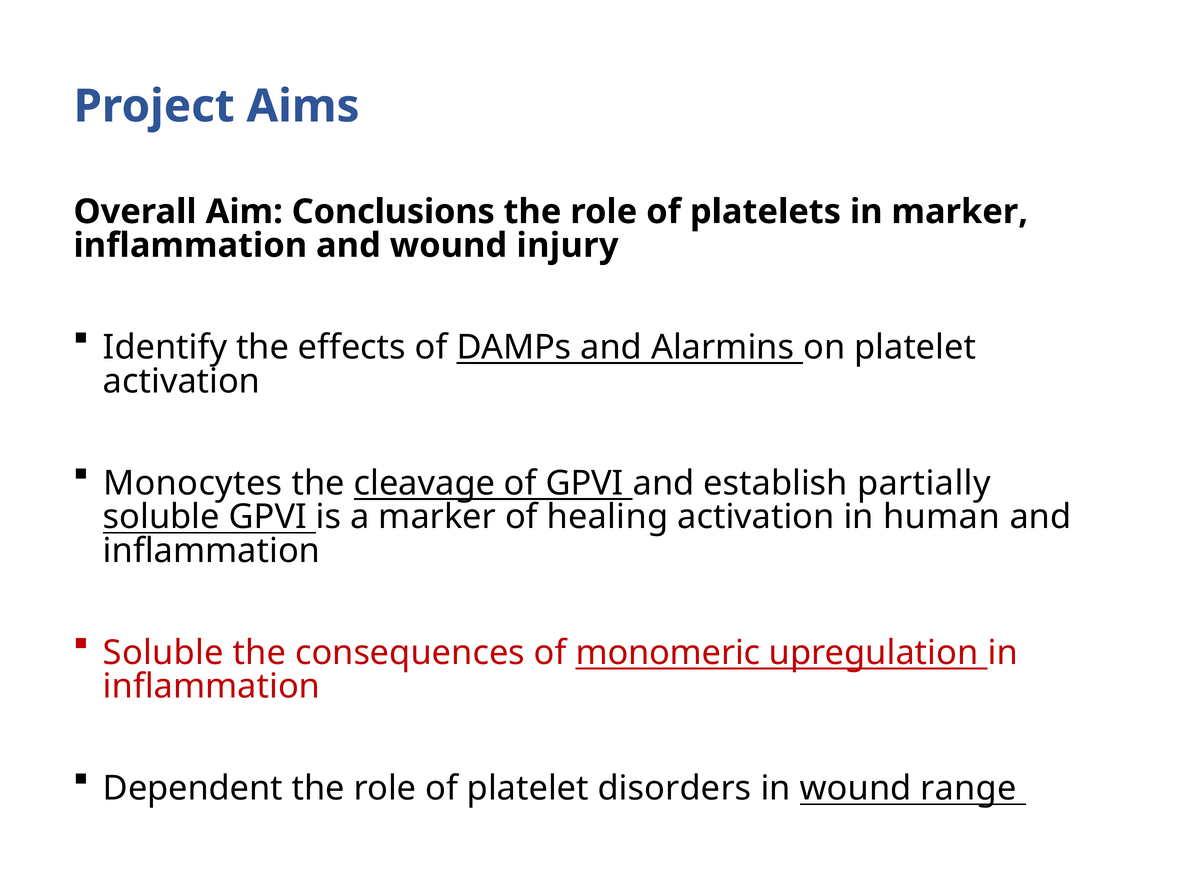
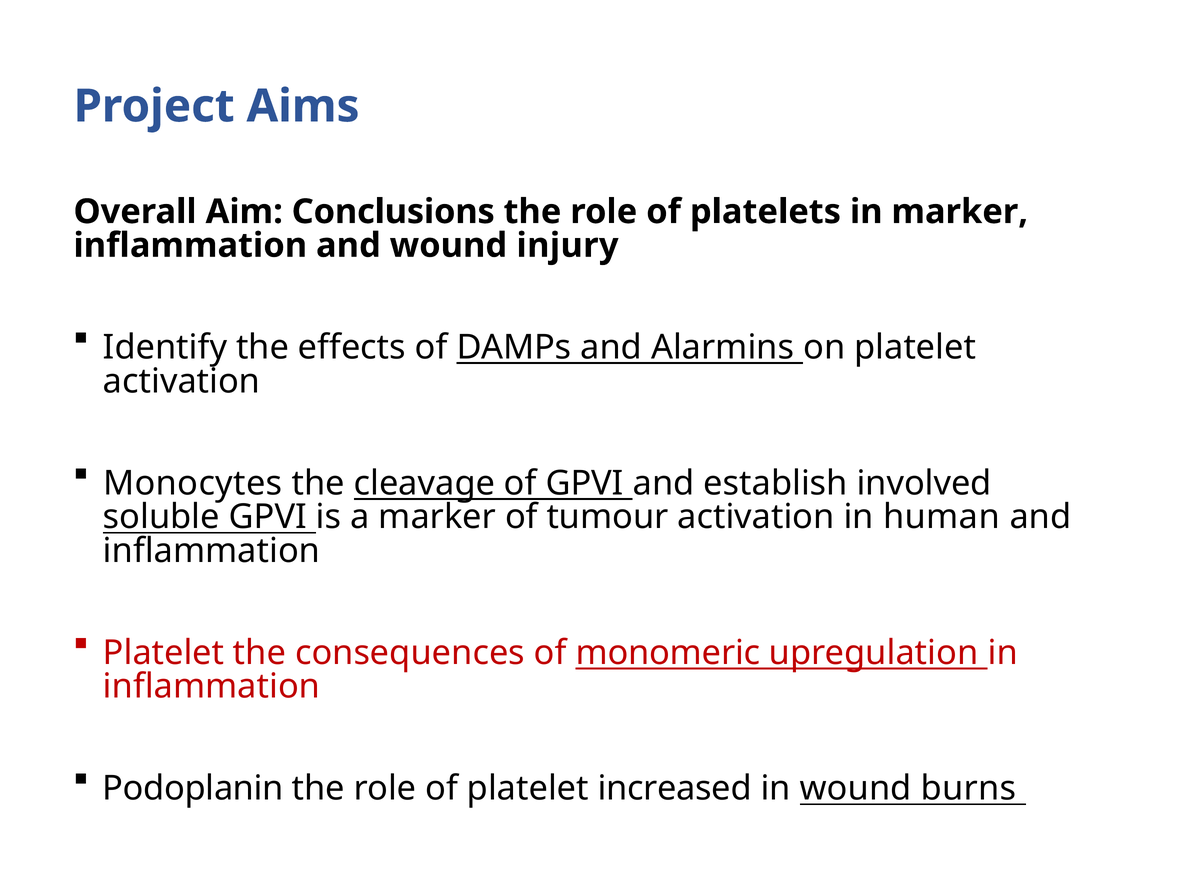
partially: partially -> involved (924, 483)
healing: healing -> tumour (608, 517)
Soluble: Soluble -> Platelet (164, 653)
Dependent: Dependent -> Podoplanin (193, 789)
disorders: disorders -> increased (675, 789)
range: range -> burns (968, 789)
